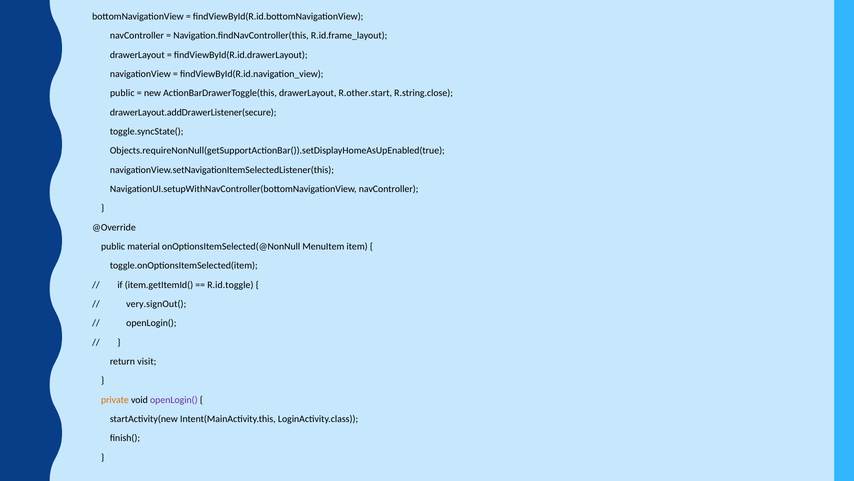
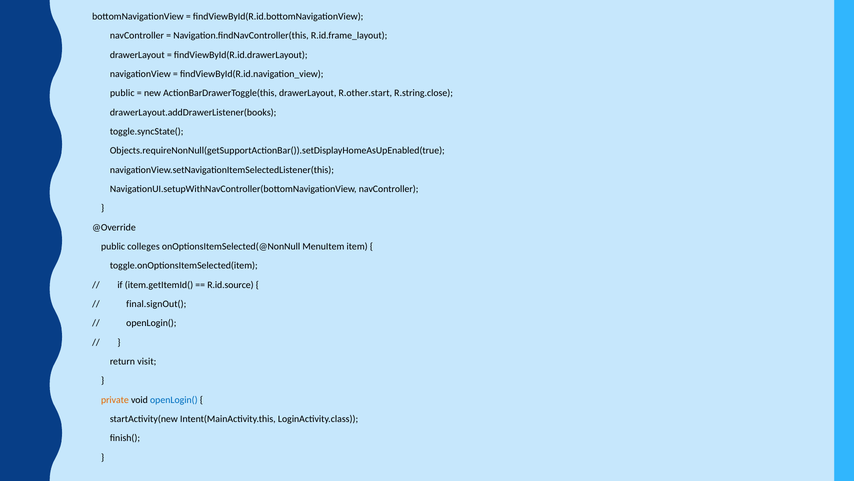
drawerLayout.addDrawerListener(secure: drawerLayout.addDrawerListener(secure -> drawerLayout.addDrawerListener(books (193, 112)
material: material -> colleges (143, 246)
R.id.toggle: R.id.toggle -> R.id.source (230, 285)
very.signOut(: very.signOut( -> final.signOut( (156, 304)
openLogin( colour: purple -> blue (174, 399)
